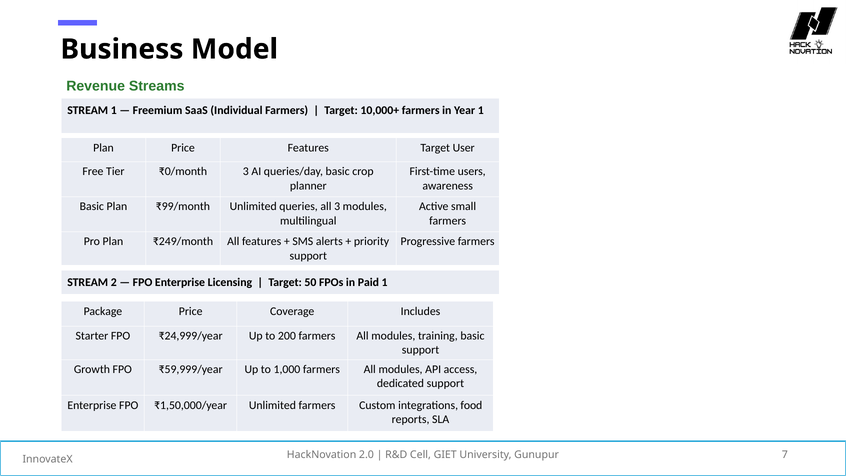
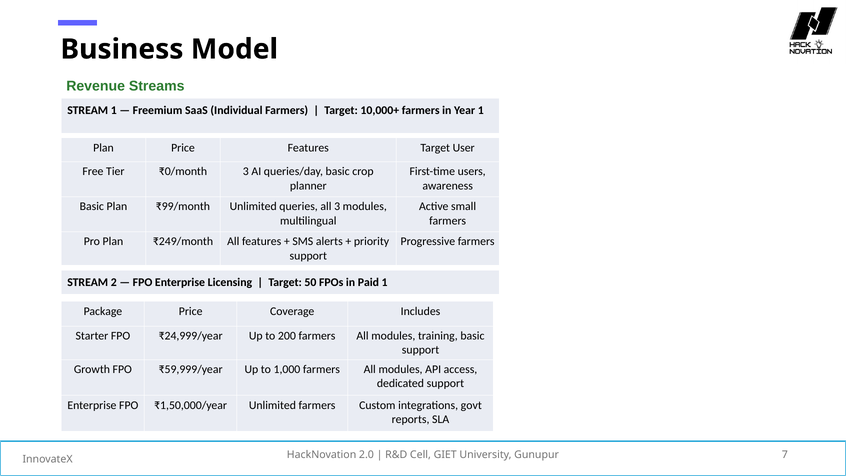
food: food -> govt (471, 405)
